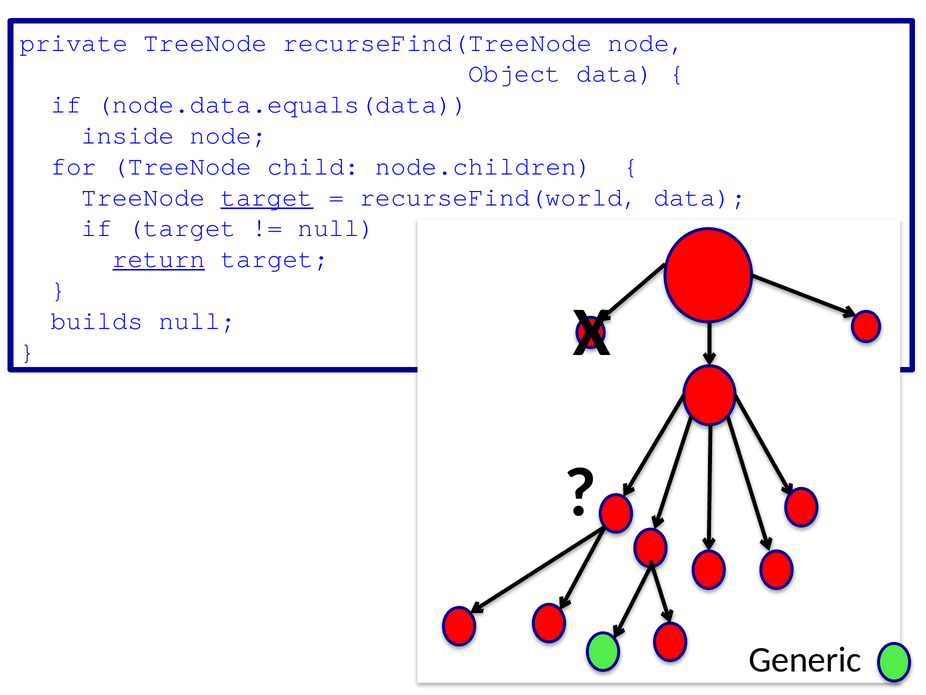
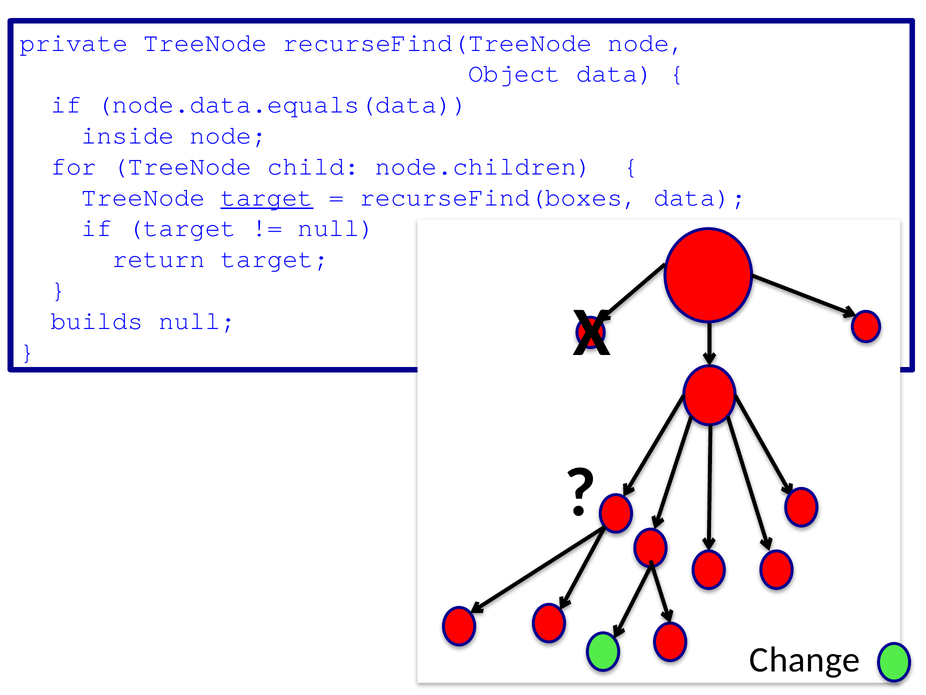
recurseFind(world: recurseFind(world -> recurseFind(boxes (499, 197)
return underline: present -> none (159, 259)
Generic: Generic -> Change (805, 659)
